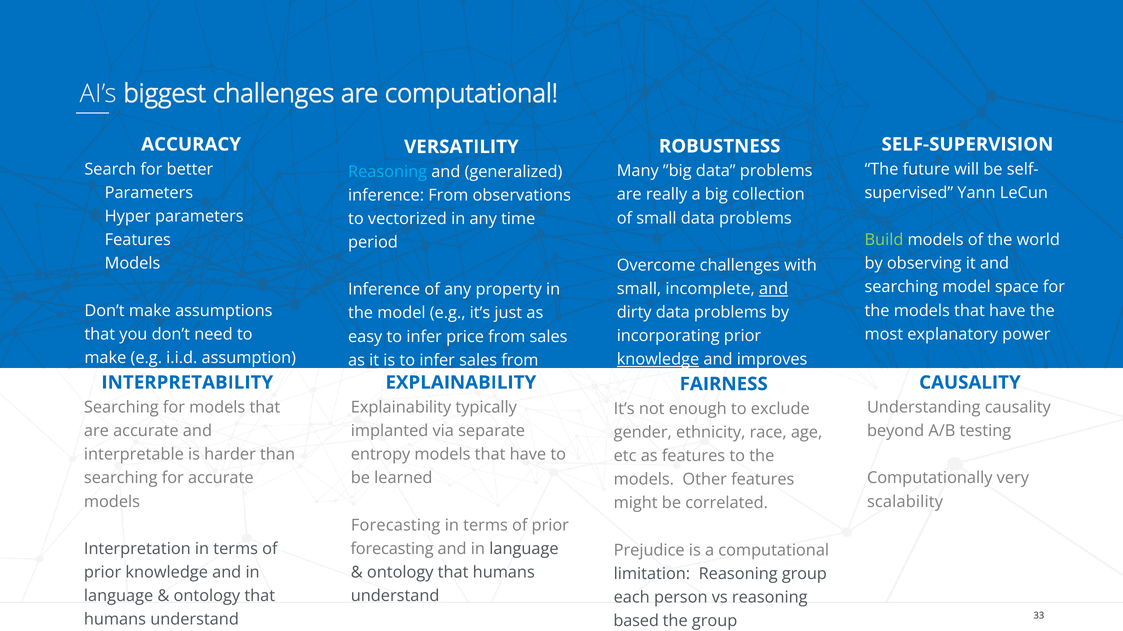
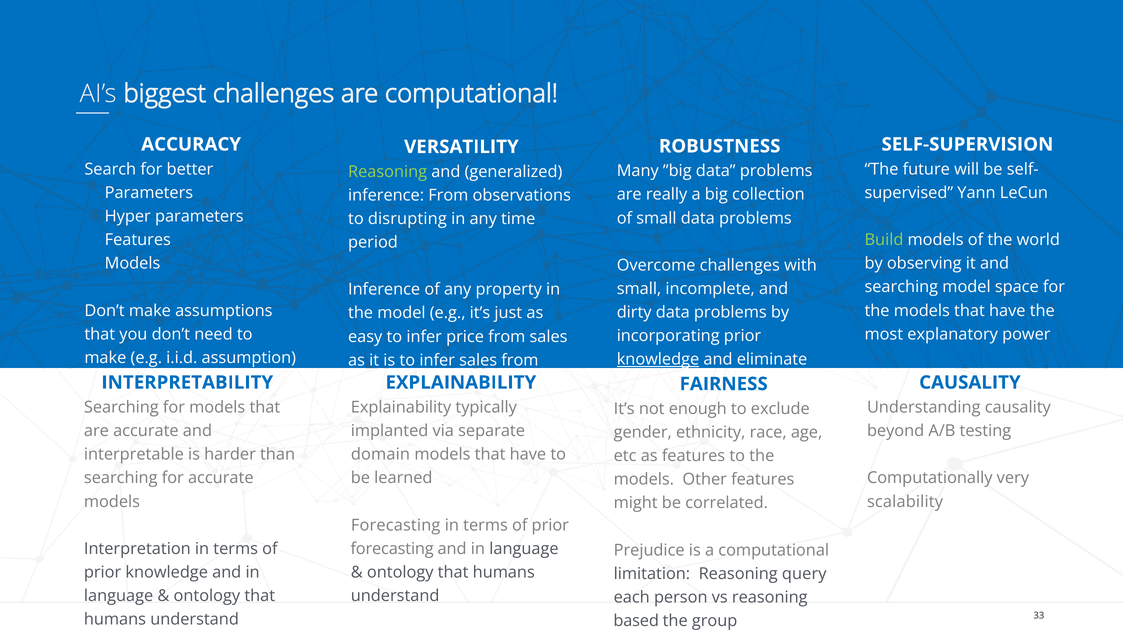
Reasoning colour: light blue -> light green (388, 172)
vectorized: vectorized -> disrupting (407, 219)
and underline: present -> none (774, 289)
improves: improves -> eliminate (772, 360)
entropy: entropy -> domain (380, 455)
Reasoning group: group -> query (804, 574)
